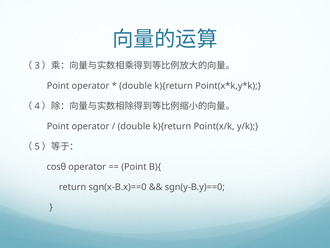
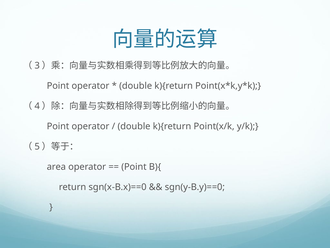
cosθ: cosθ -> area (56, 166)
